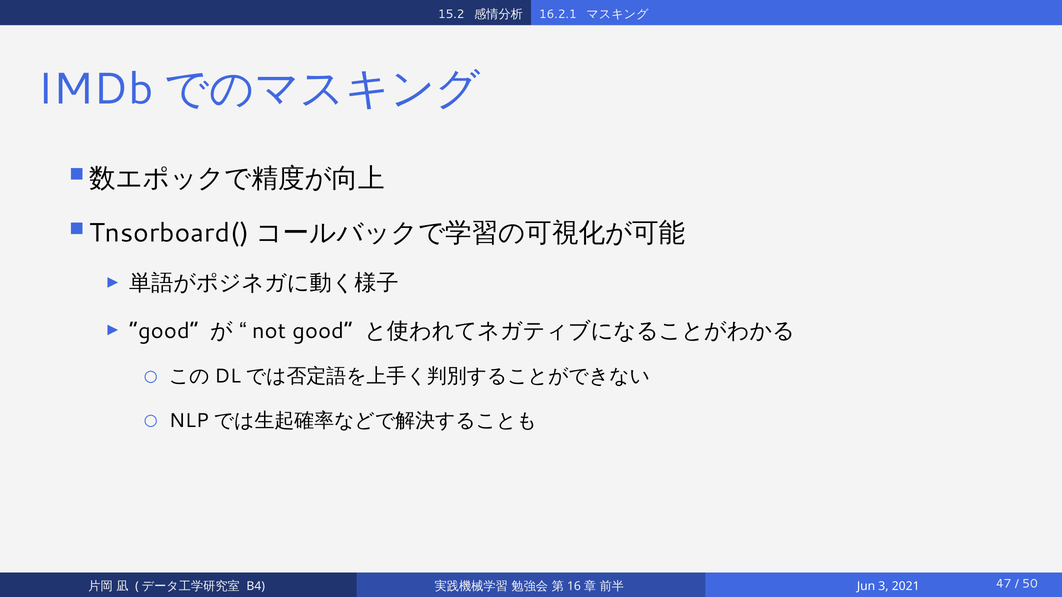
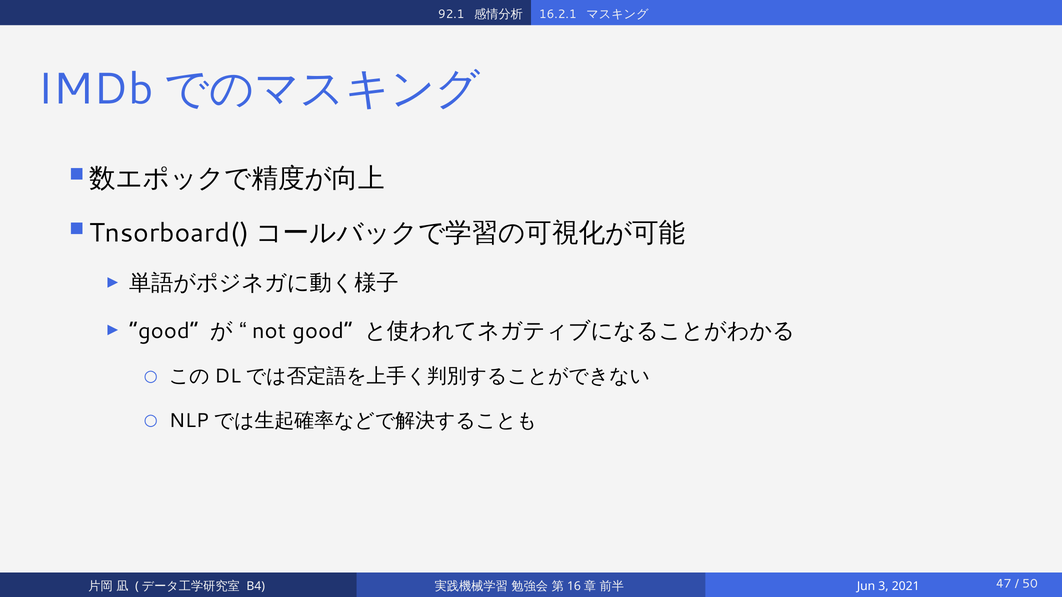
15.2: 15.2 -> 92.1 (451, 14)
